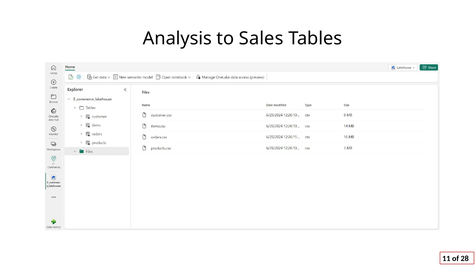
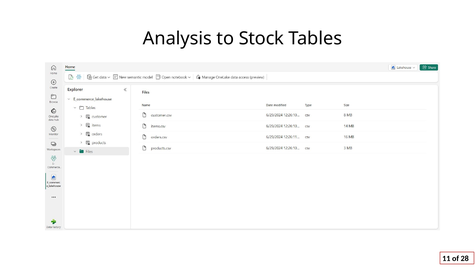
Sales: Sales -> Stock (261, 39)
